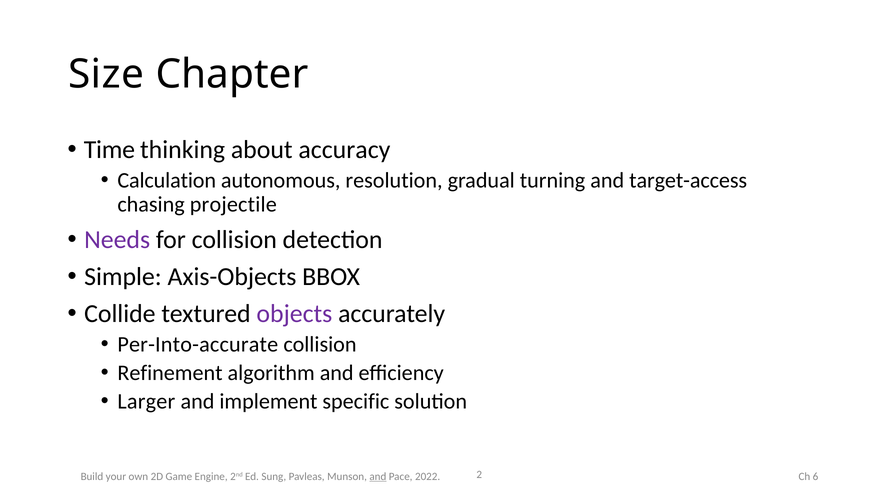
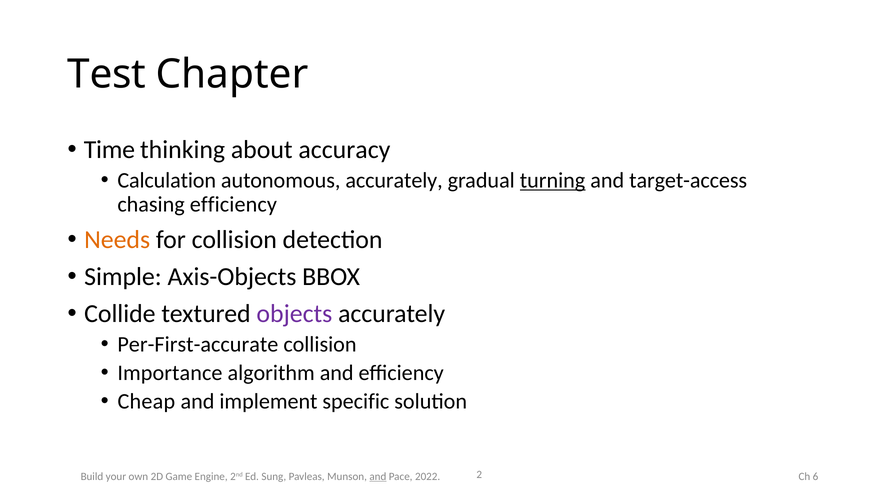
Size: Size -> Test (107, 74)
autonomous resolution: resolution -> accurately (394, 180)
turning underline: none -> present (553, 180)
chasing projectile: projectile -> efficiency (233, 204)
Needs colour: purple -> orange (117, 239)
Per-Into-accurate: Per-Into-accurate -> Per-First-accurate (198, 344)
Refinement: Refinement -> Importance (170, 373)
Larger: Larger -> Cheap (146, 401)
